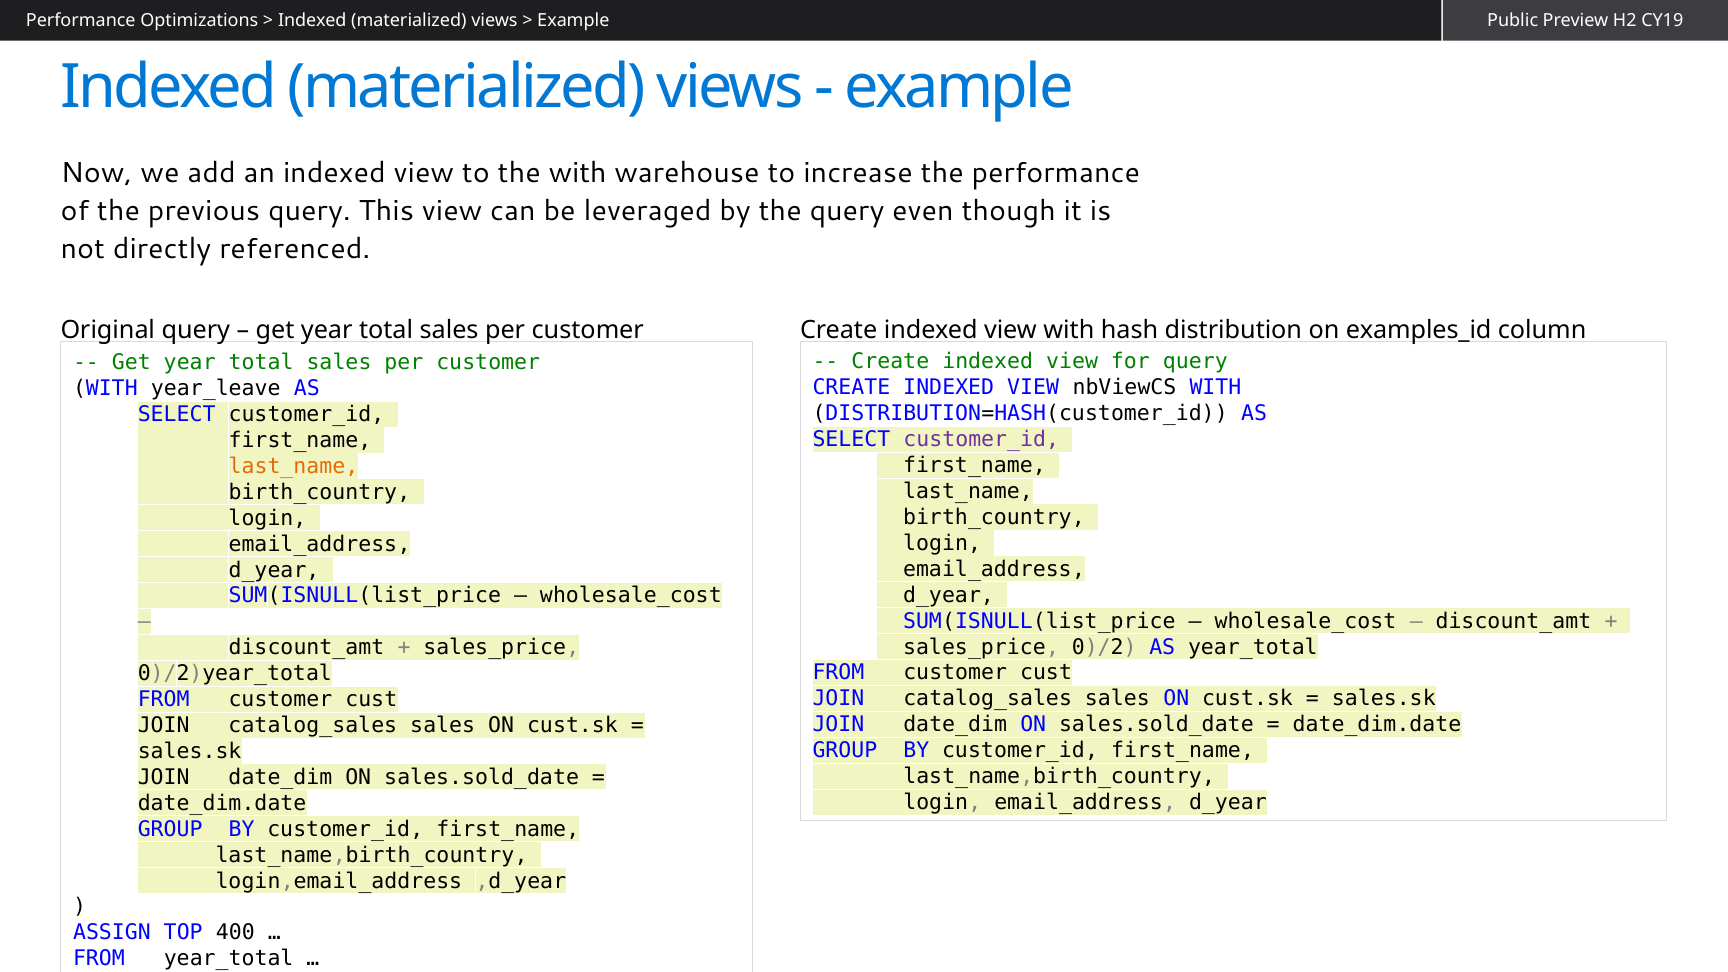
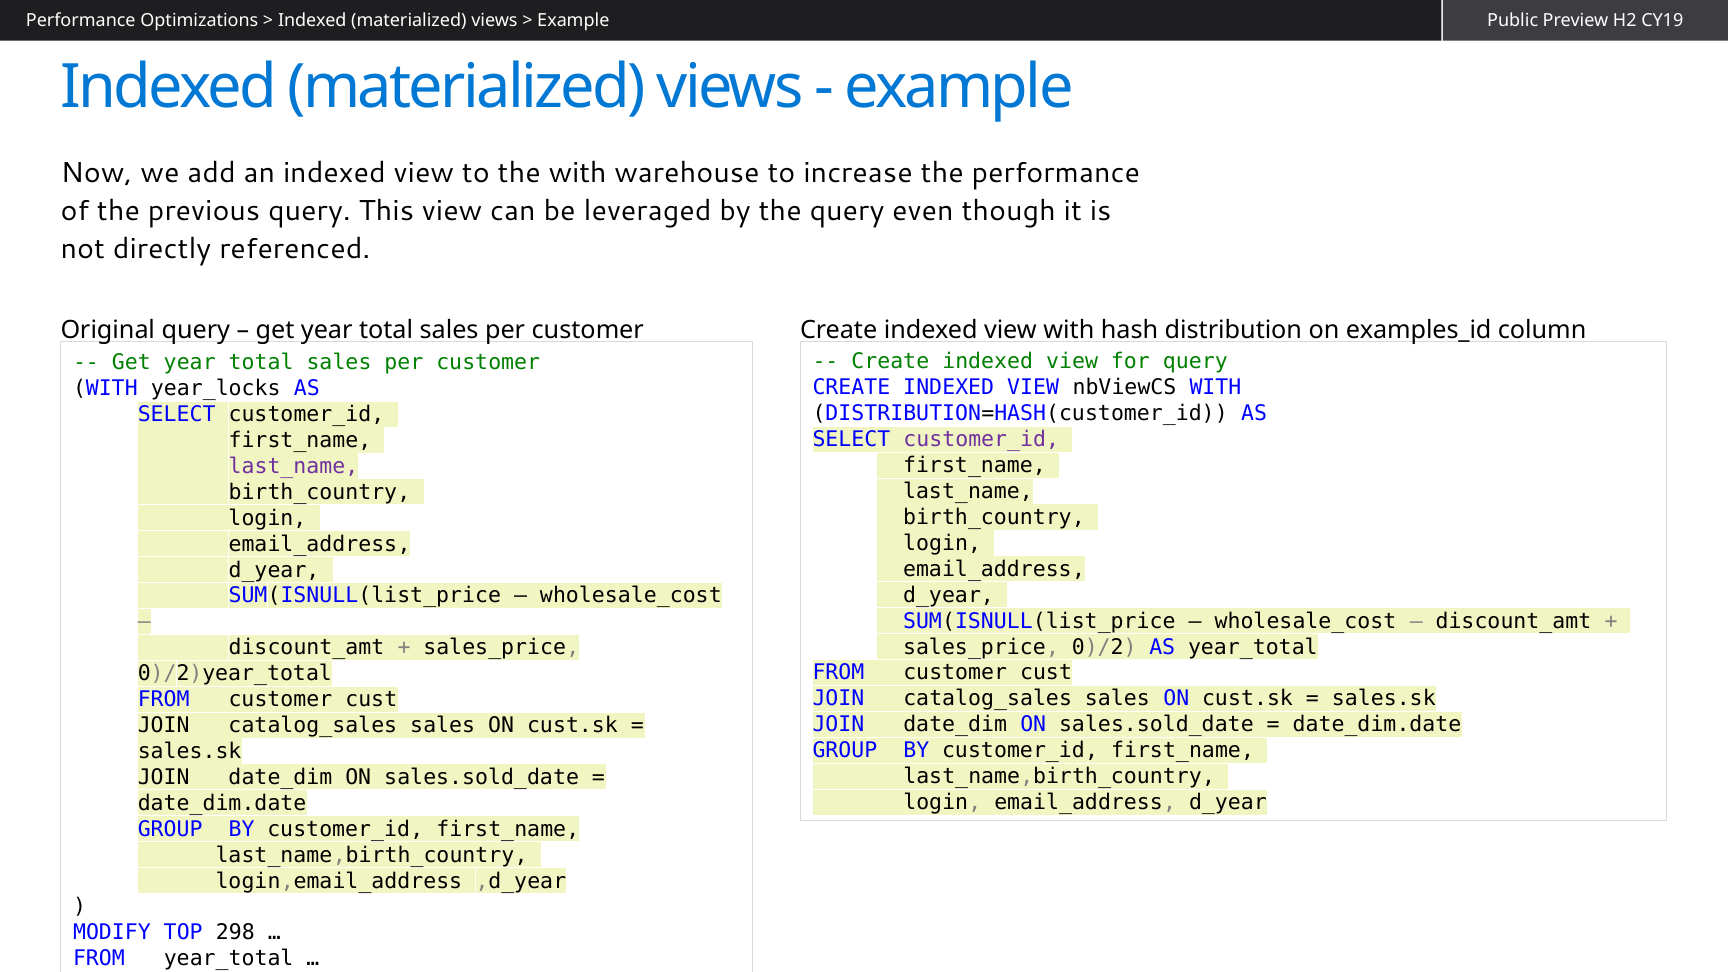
year_leave: year_leave -> year_locks (216, 388)
last_name colour: orange -> purple (293, 466)
ASSIGN: ASSIGN -> MODIFY (112, 933)
400: 400 -> 298 (235, 933)
